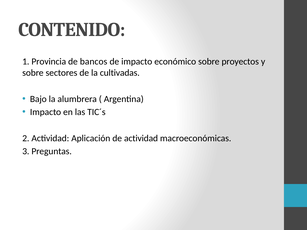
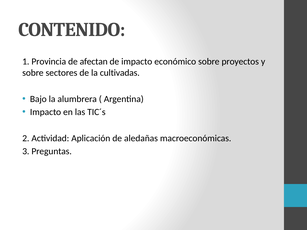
bancos: bancos -> afectan (94, 62)
de actividad: actividad -> aledañas (141, 138)
